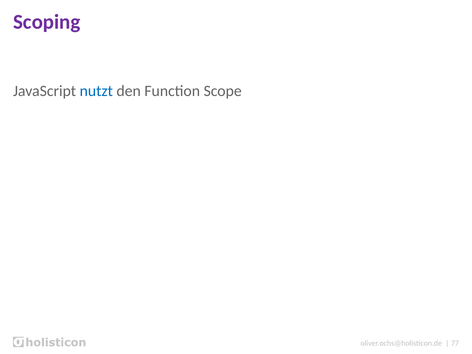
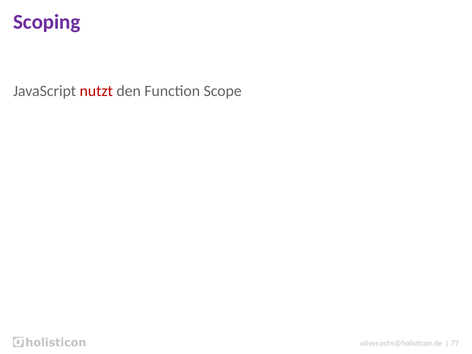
nutzt colour: blue -> red (96, 91)
